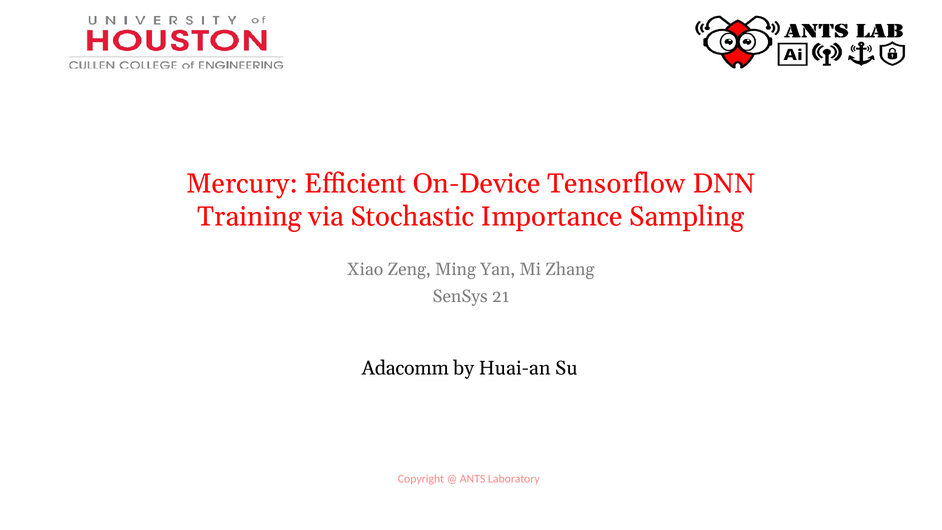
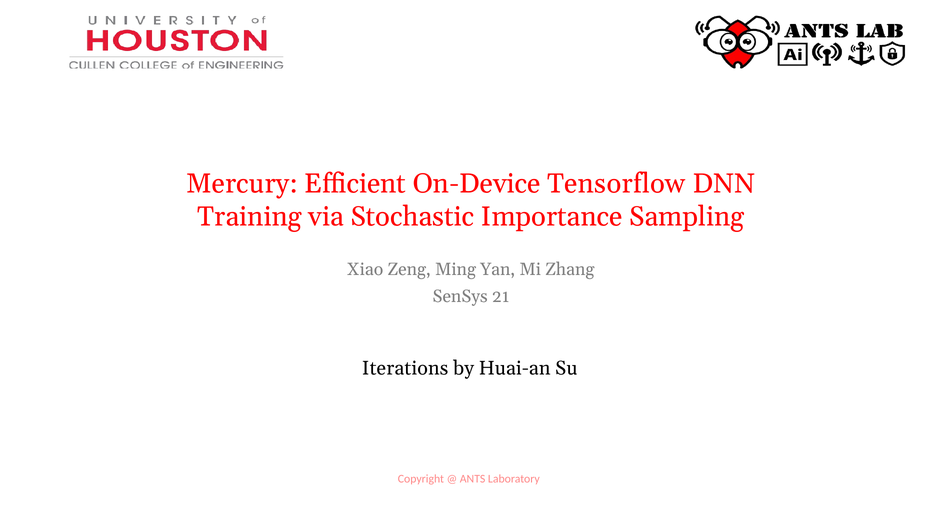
Adacomm: Adacomm -> Iterations (405, 368)
